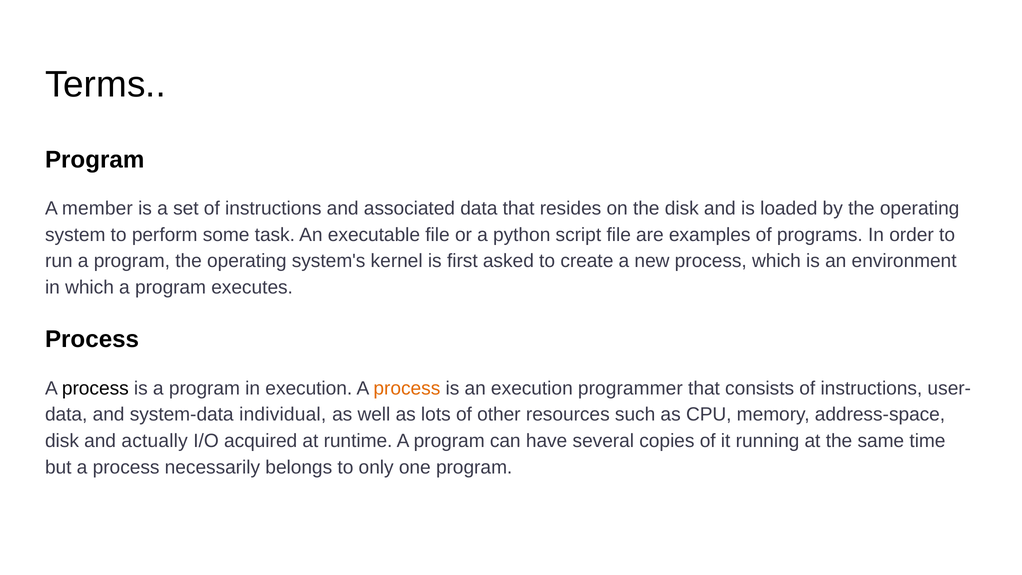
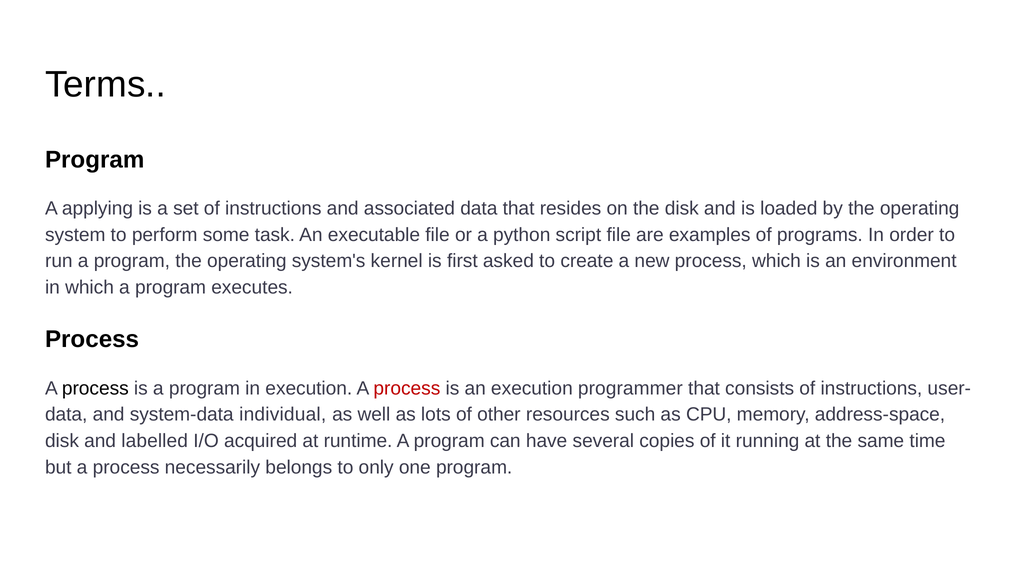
member: member -> applying (97, 208)
process colour: orange -> red (407, 388)
actually: actually -> labelled (155, 441)
